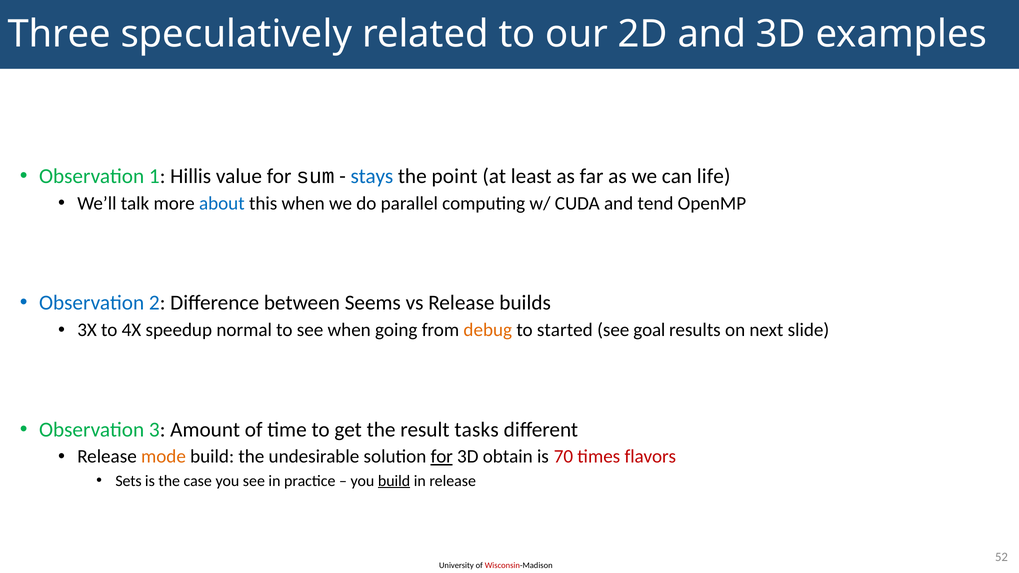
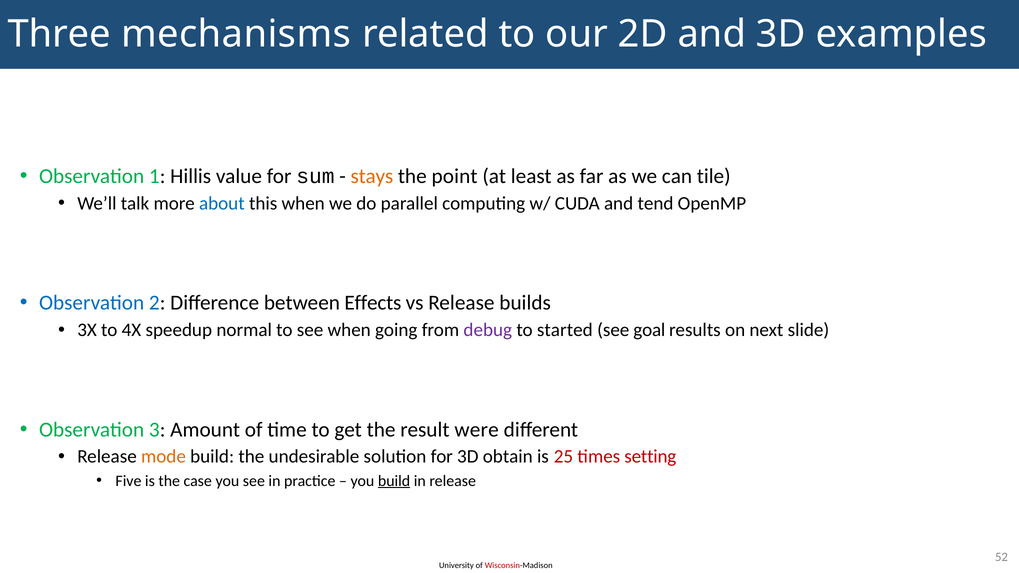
speculatively: speculatively -> mechanisms (236, 34)
stays colour: blue -> orange (372, 176)
life: life -> tile (714, 176)
Seems: Seems -> Effects (373, 303)
debug colour: orange -> purple (488, 330)
tasks: tasks -> were (477, 430)
for underline: present -> none (442, 457)
70: 70 -> 25 (563, 457)
flavors: flavors -> setting (650, 457)
Sets: Sets -> Five (128, 481)
